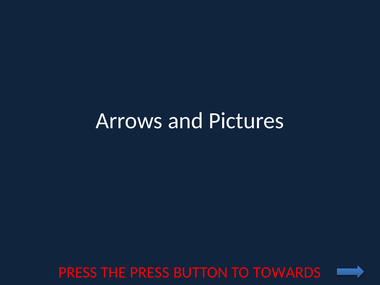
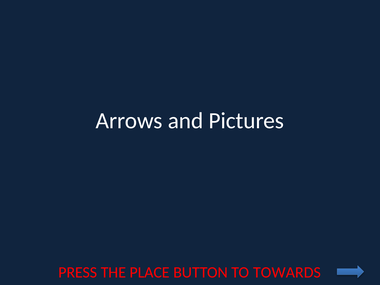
THE PRESS: PRESS -> PLACE (150, 272)
